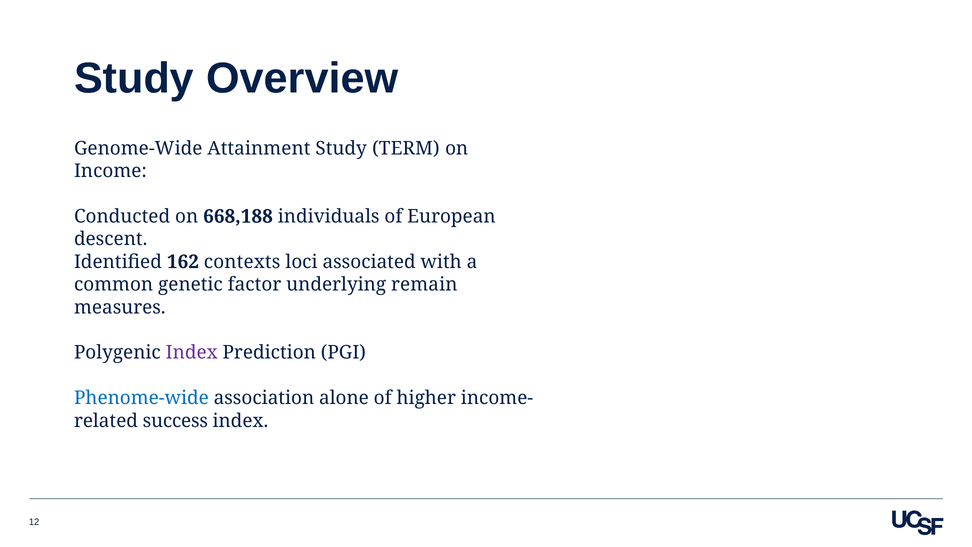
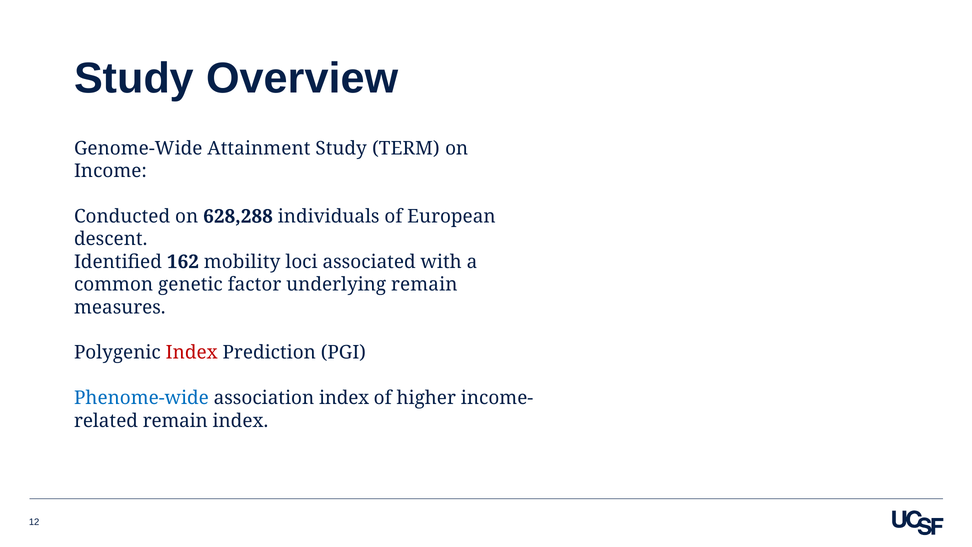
668,188: 668,188 -> 628,288 (238, 216)
contexts: contexts -> mobility (242, 262)
Index colour: purple -> red (192, 353)
association alone: alone -> index (344, 398)
success: success -> remain (175, 421)
